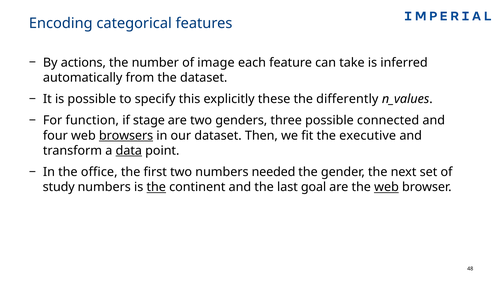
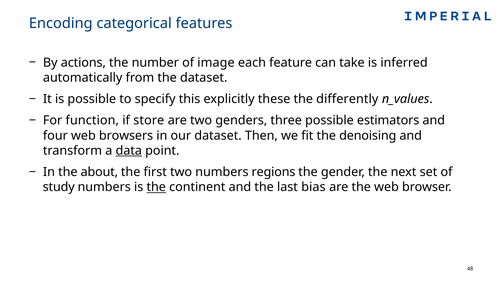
stage: stage -> store (149, 120)
connected: connected -> estimators (388, 120)
browsers underline: present -> none (126, 135)
executive: executive -> denoising (368, 135)
office: office -> about (99, 172)
needed: needed -> regions (273, 172)
goal: goal -> bias (313, 187)
web underline: present -> none (386, 187)
